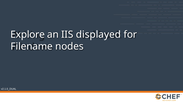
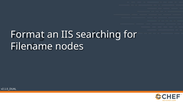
Explore: Explore -> Format (27, 35)
displayed: displayed -> searching (98, 35)
